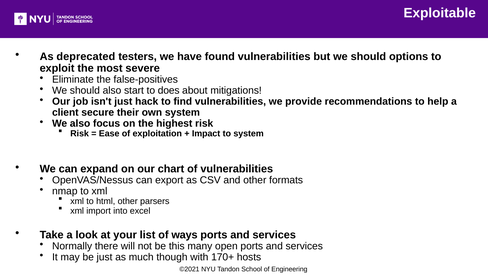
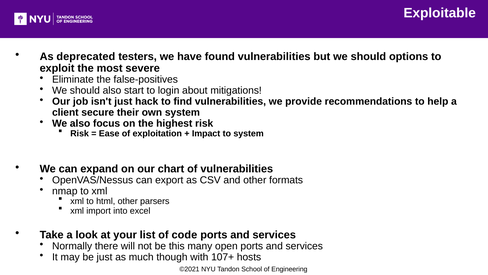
does: does -> login (169, 90)
ways: ways -> code (184, 234)
170+: 170+ -> 107+ (223, 257)
